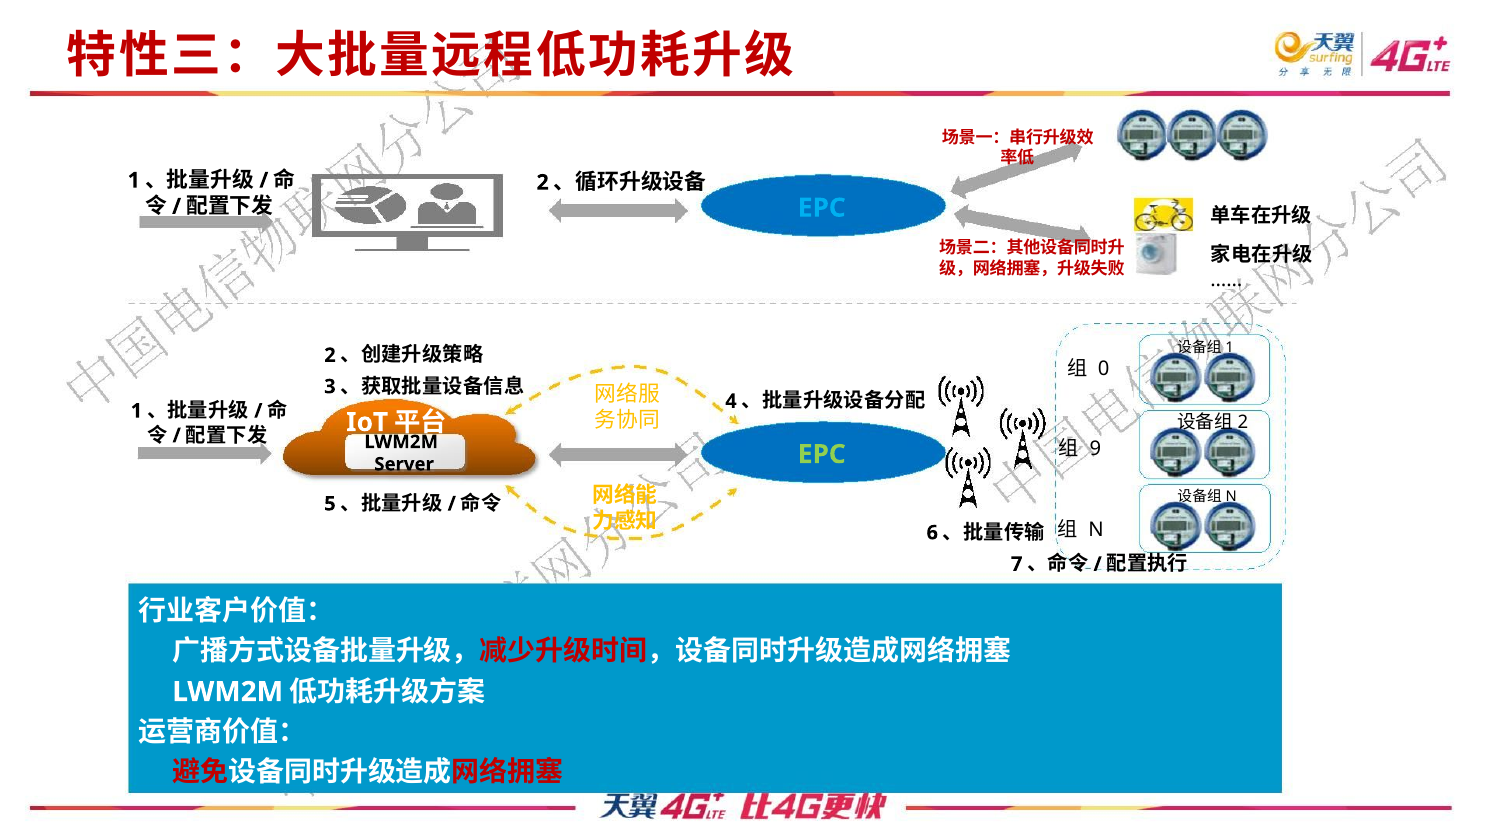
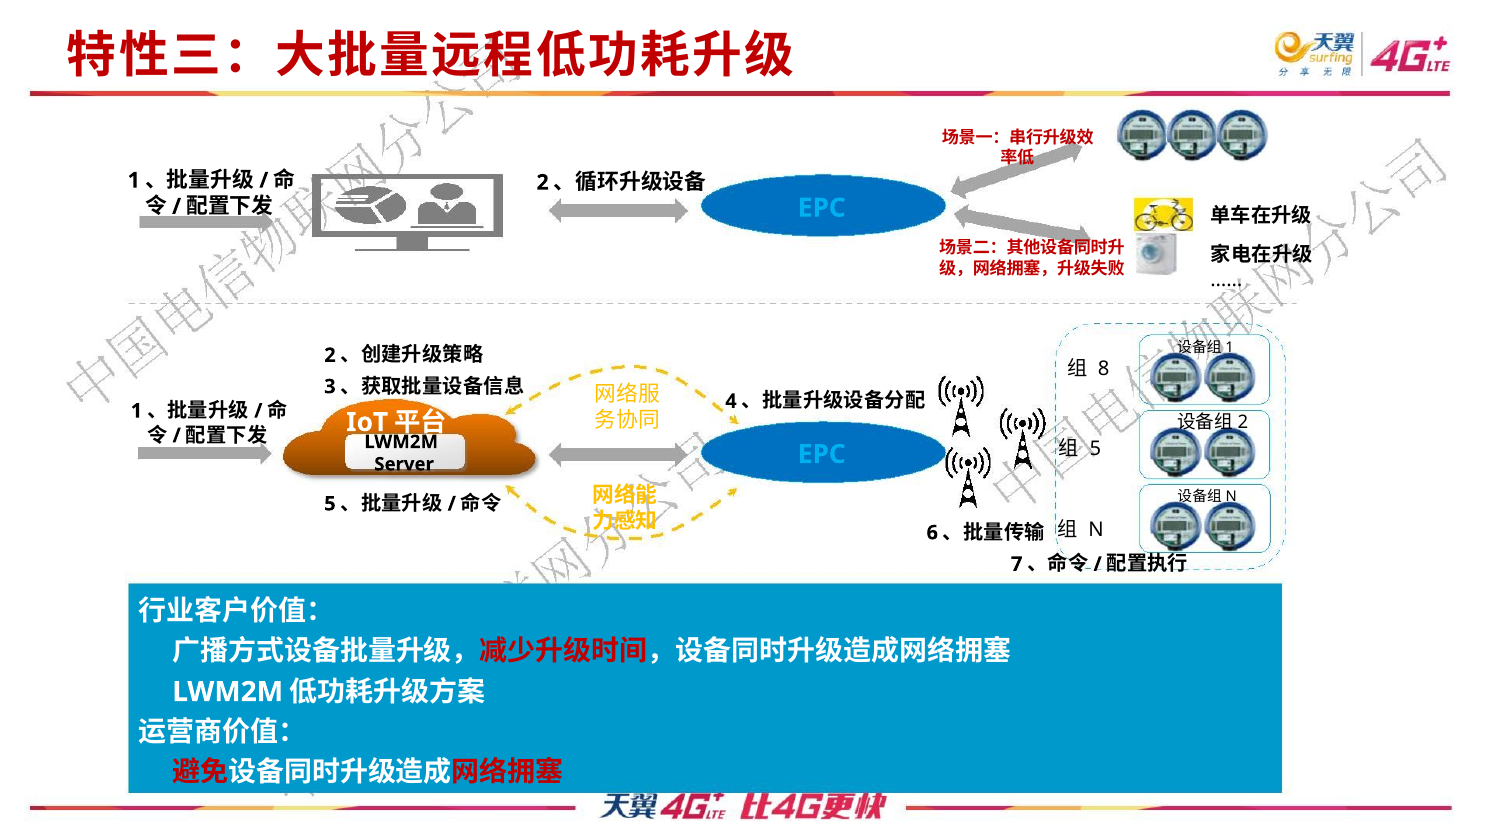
0: 0 -> 8 (1104, 369)
9: 9 -> 5 (1095, 449)
EPC colour: light green -> light blue (822, 454)
